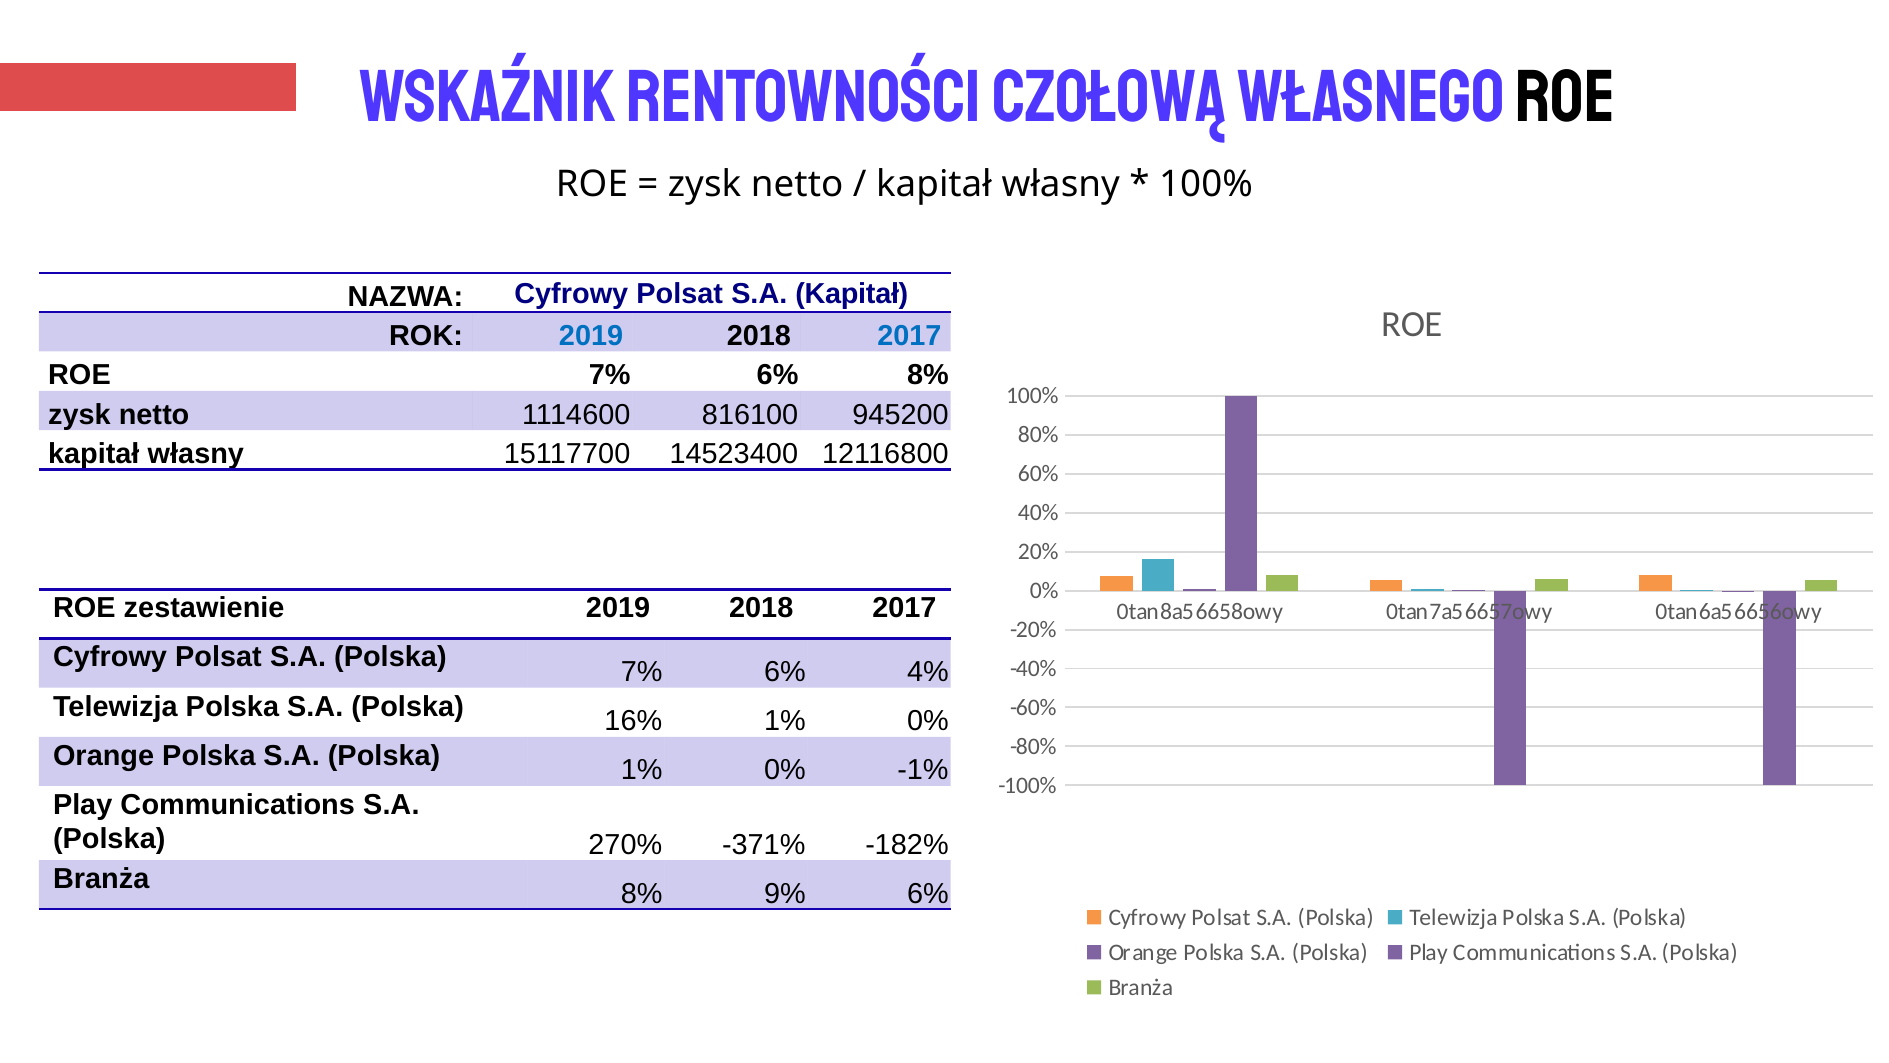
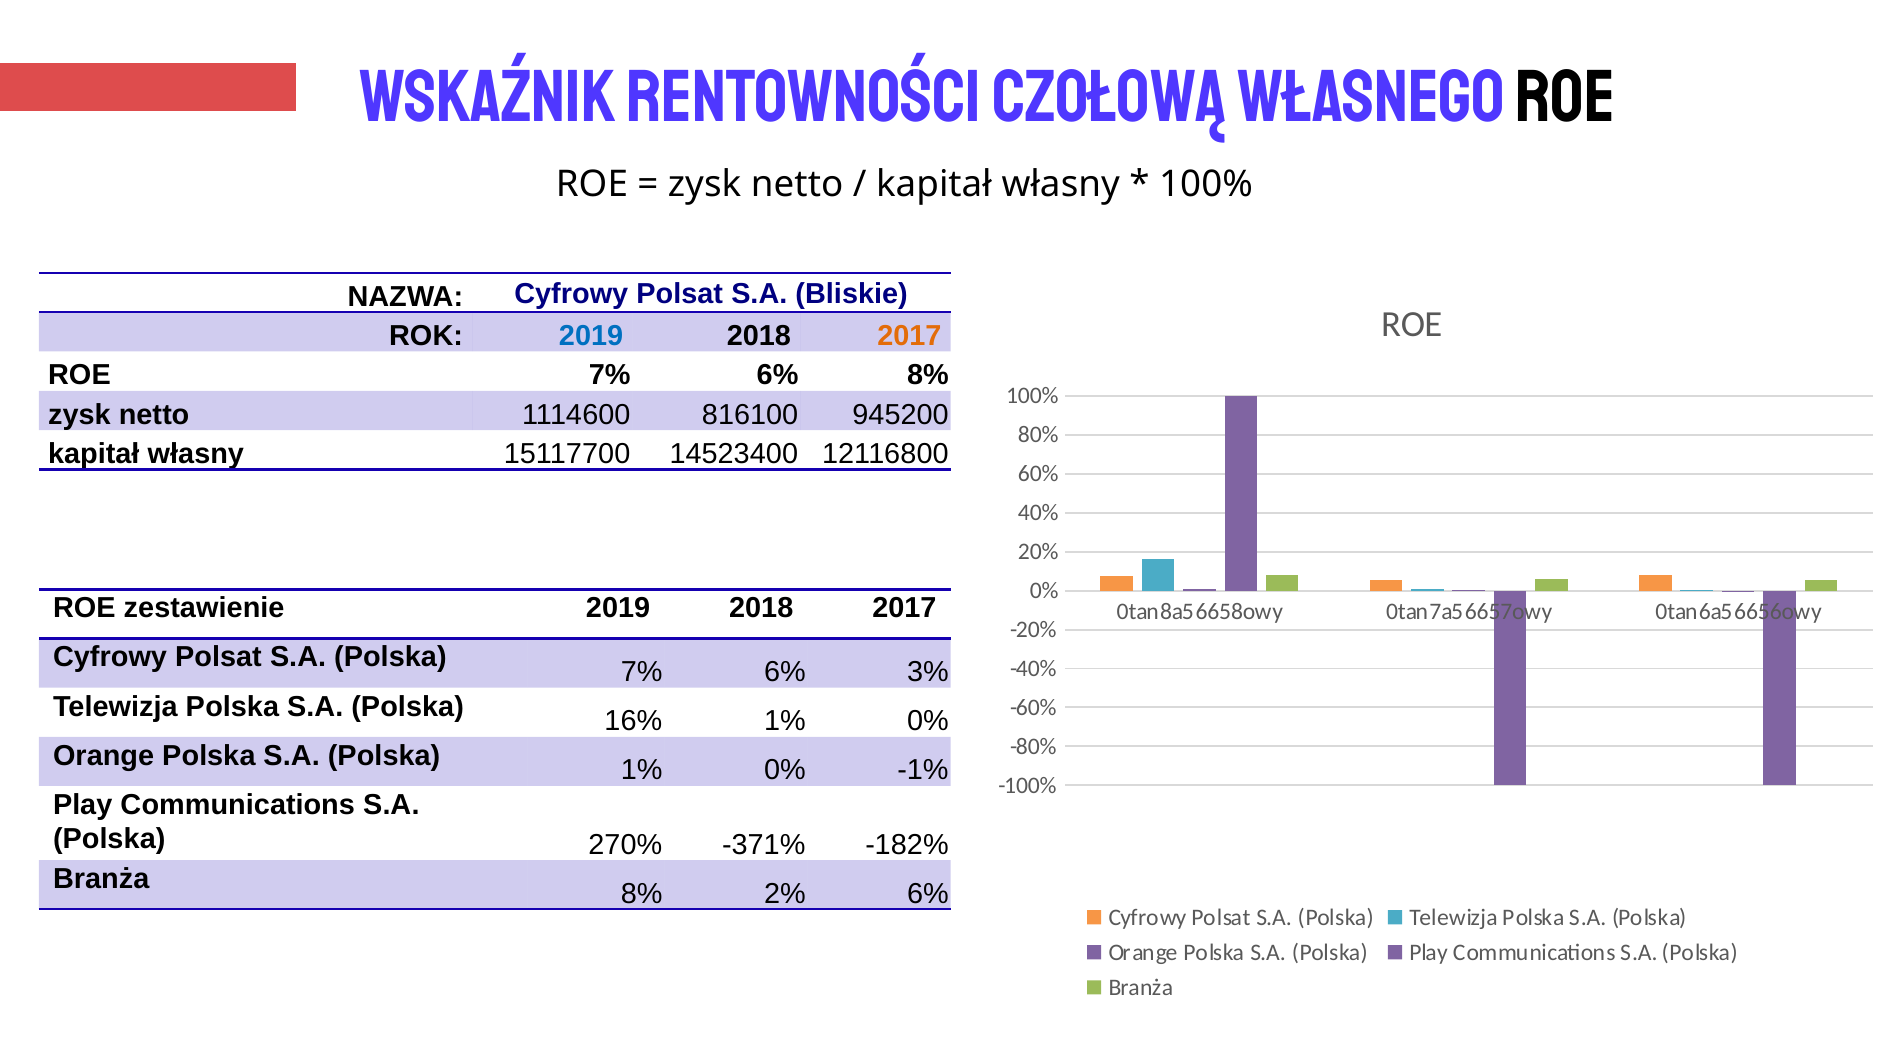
S.A Kapitał: Kapitał -> Bliskie (852, 294)
2017 colour: blue -> orange (909, 336)
4%: 4% -> 3% (928, 672)
9%: 9% -> 2% (785, 893)
